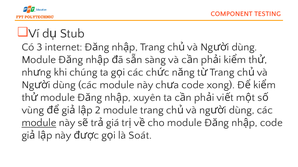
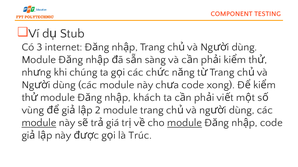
xuyên: xuyên -> khách (147, 98)
module underline: none -> present (185, 123)
Soát: Soát -> Trúc (140, 136)
